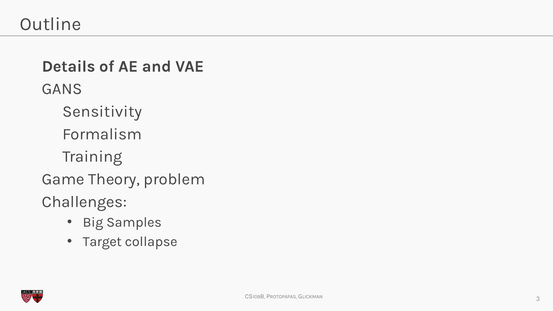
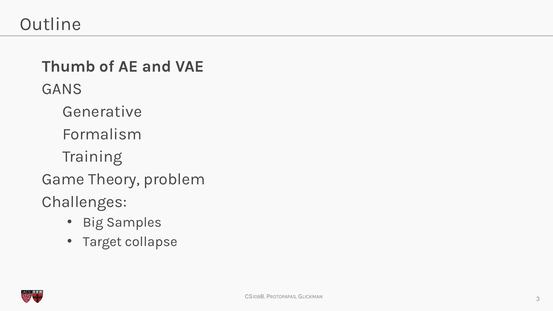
Details: Details -> Thumb (69, 66)
Sensitivity: Sensitivity -> Generative (102, 111)
